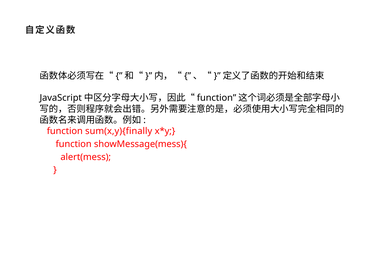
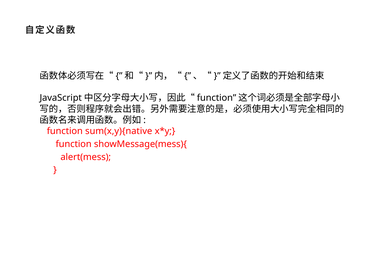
sum(x,y){finally: sum(x,y){finally -> sum(x,y){native (119, 131)
